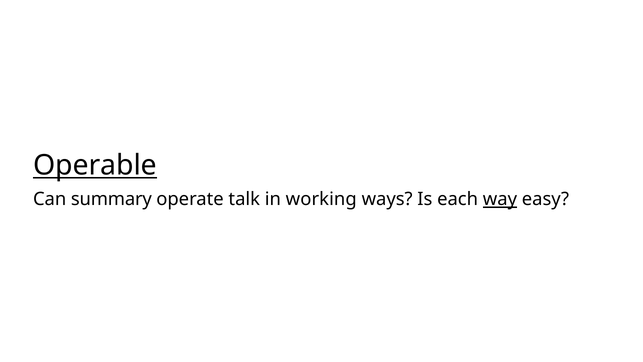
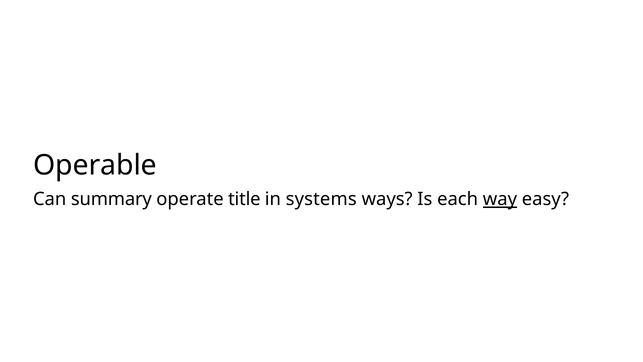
Operable underline: present -> none (95, 165)
talk: talk -> title (244, 199)
working: working -> systems (321, 199)
